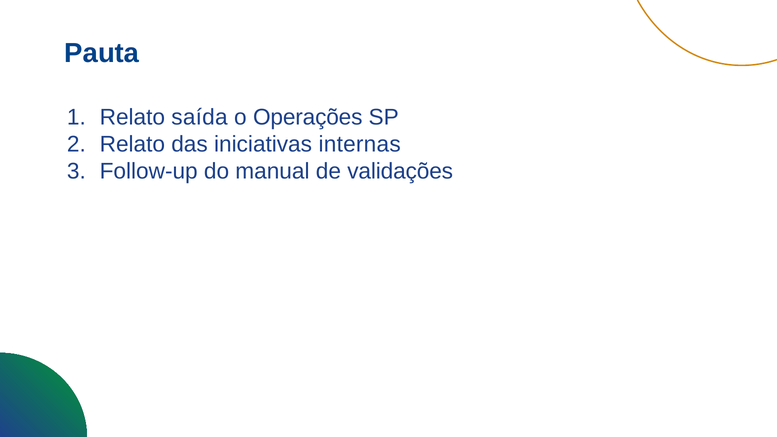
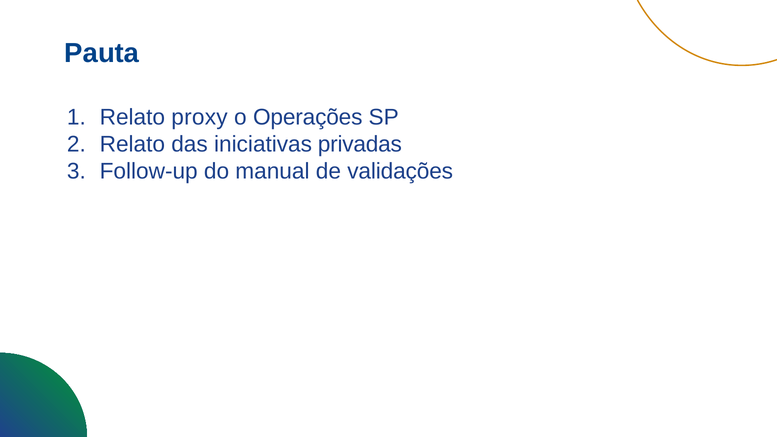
saída: saída -> proxy (199, 117)
internas: internas -> privadas (360, 144)
